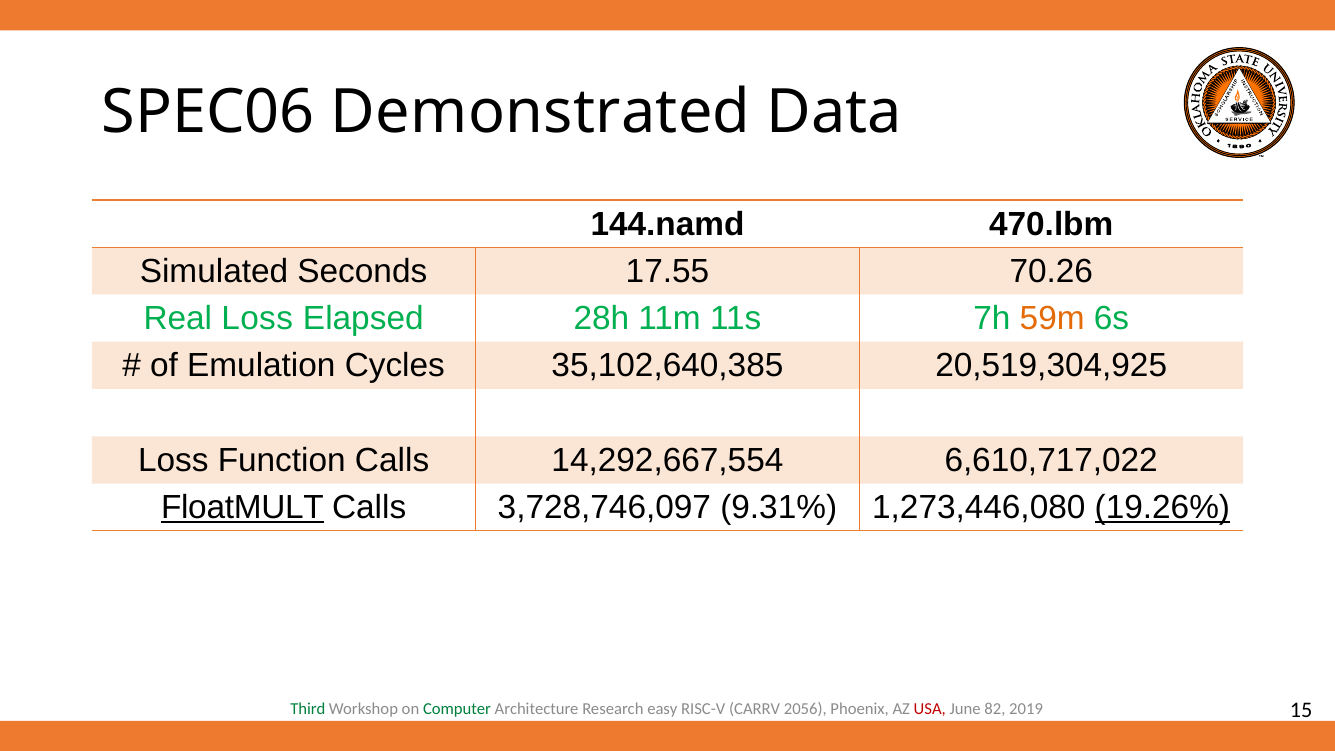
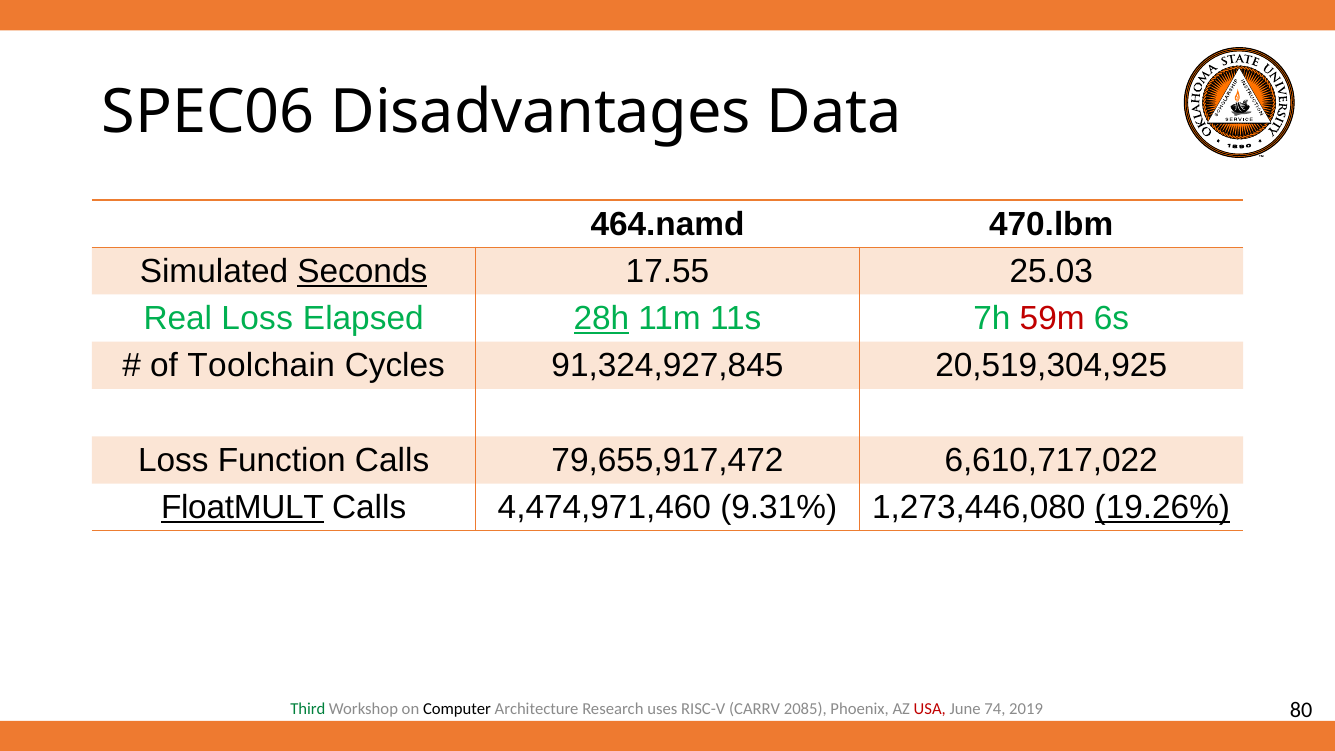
Demonstrated: Demonstrated -> Disadvantages (541, 112)
144.namd: 144.namd -> 464.namd (667, 224)
Seconds underline: none -> present (362, 271)
70.26: 70.26 -> 25.03 (1051, 271)
28h underline: none -> present (601, 319)
59m colour: orange -> red (1052, 319)
Emulation: Emulation -> Toolchain (261, 366)
35,102,640,385: 35,102,640,385 -> 91,324,927,845 (667, 366)
14,292,667,554: 14,292,667,554 -> 79,655,917,472 (667, 460)
3,728,746,097: 3,728,746,097 -> 4,474,971,460 (604, 508)
Computer colour: green -> black (457, 709)
easy: easy -> uses (662, 709)
2056: 2056 -> 2085 (805, 709)
82: 82 -> 74 (995, 709)
15: 15 -> 80 (1301, 710)
